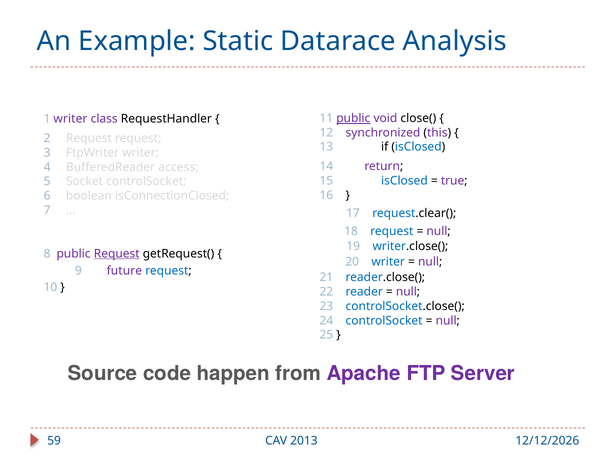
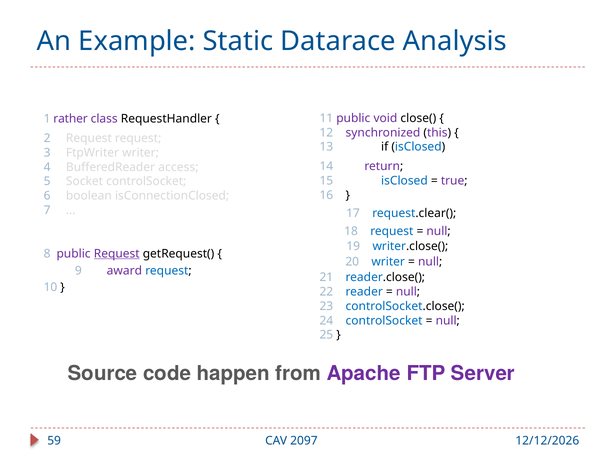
public underline: present -> none (353, 118)
1 writer: writer -> rather (71, 119)
future: future -> award (124, 271)
2013: 2013 -> 2097 (304, 441)
